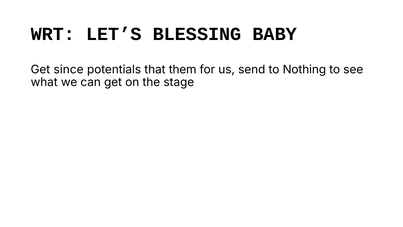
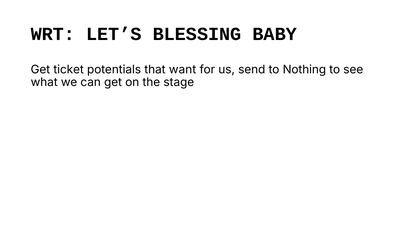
since: since -> ticket (69, 69)
them: them -> want (183, 69)
